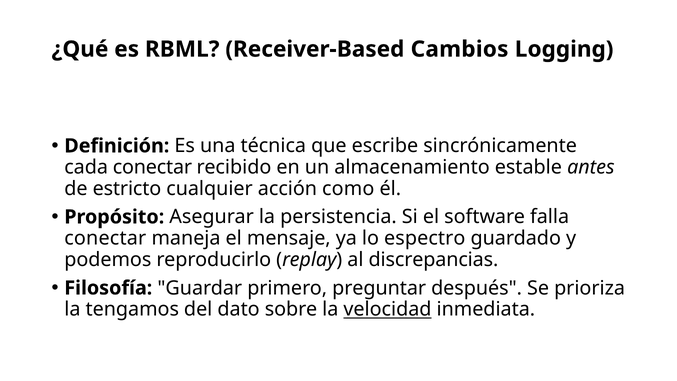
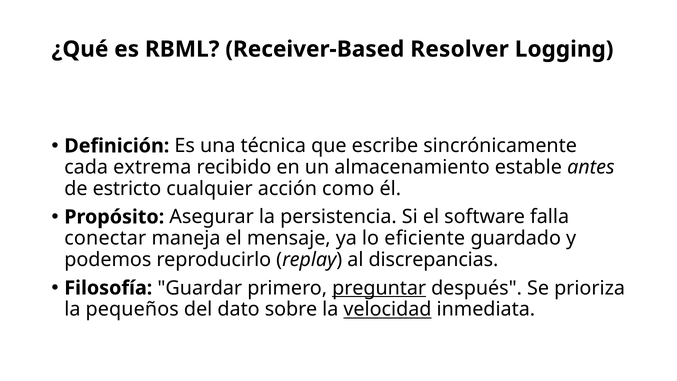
Cambios: Cambios -> Resolver (460, 49)
cada conectar: conectar -> extrema (152, 167)
espectro: espectro -> eficiente (425, 238)
preguntar underline: none -> present (379, 288)
tengamos: tengamos -> pequeños (132, 309)
